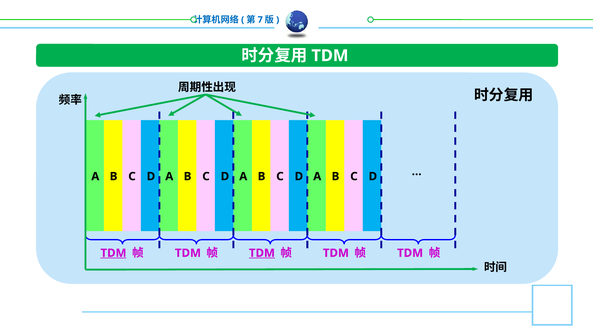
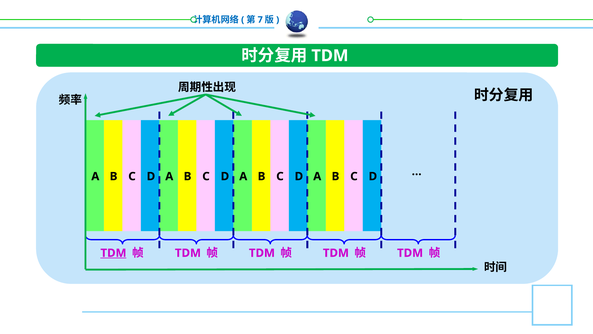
TDM underline: present -> none (262, 253)
